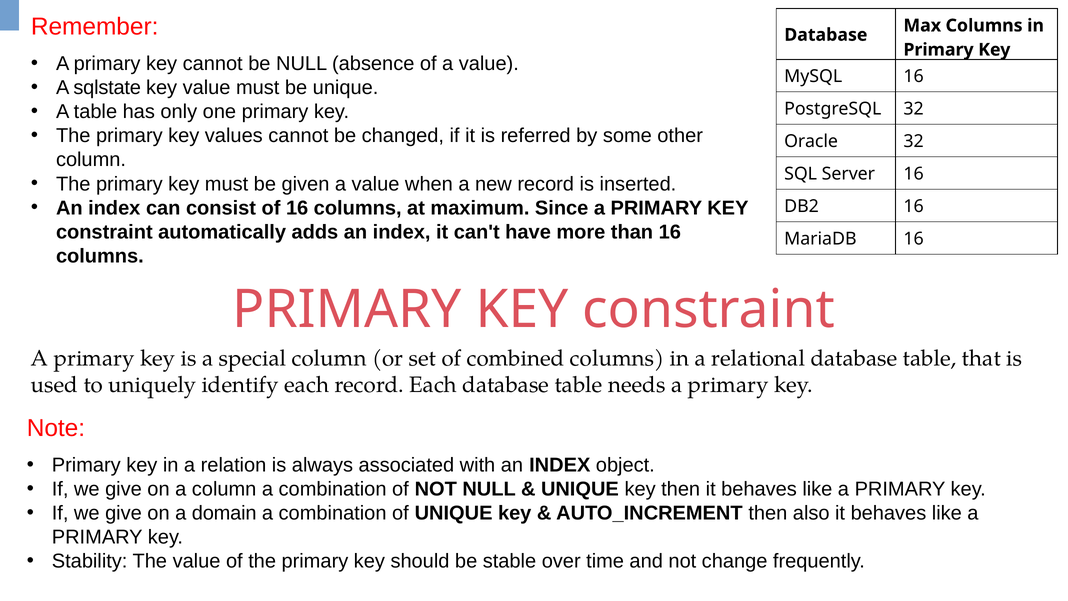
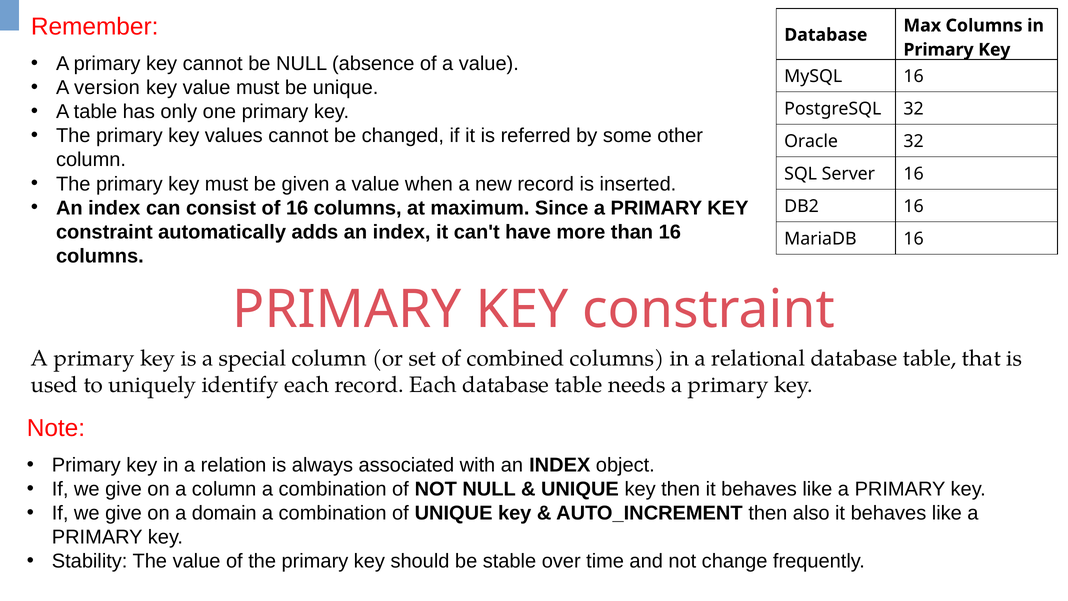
sqlstate: sqlstate -> version (107, 88)
